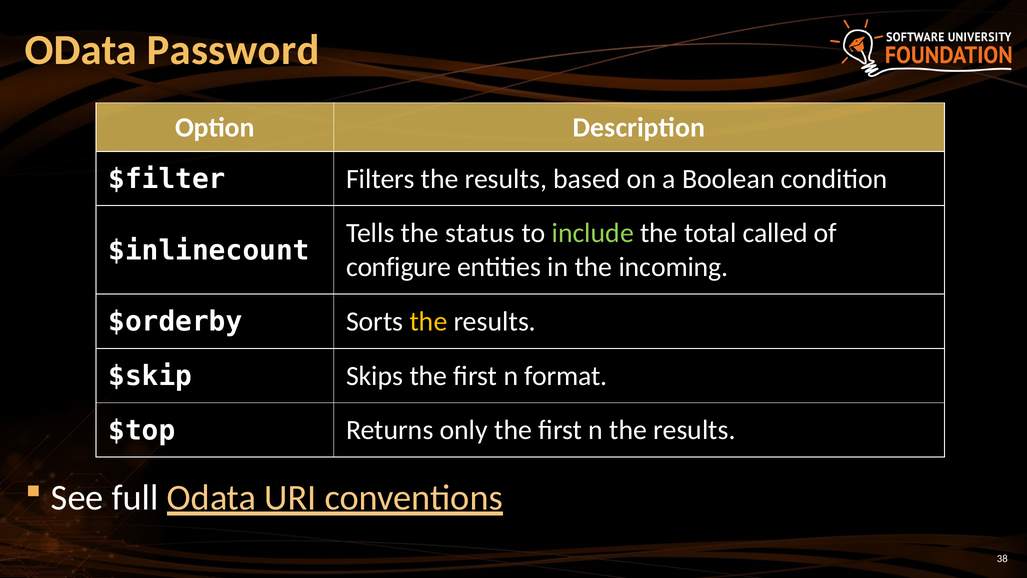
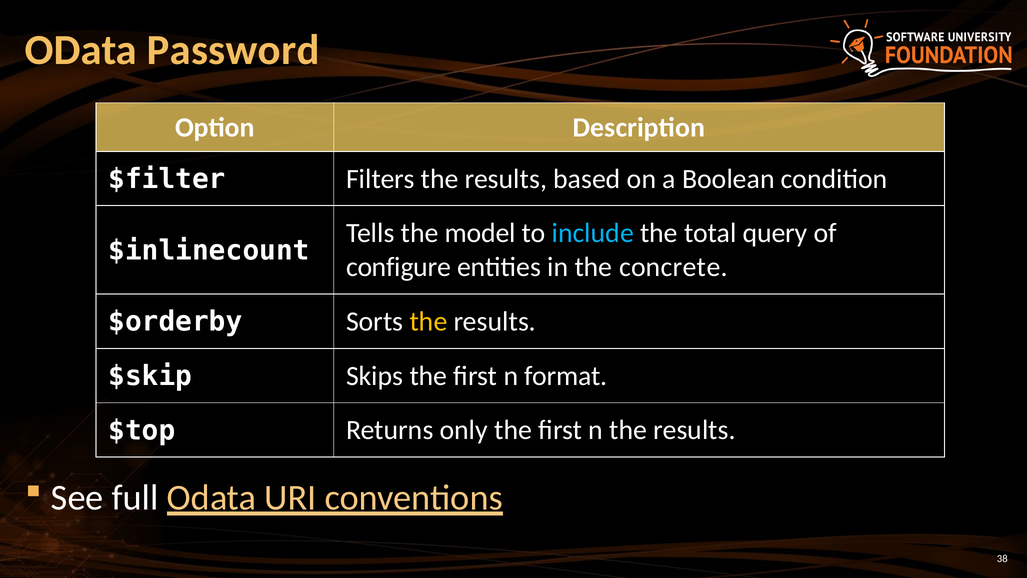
status: status -> model (480, 233)
include colour: light green -> light blue (593, 233)
called: called -> query (775, 233)
incoming: incoming -> concrete (673, 267)
